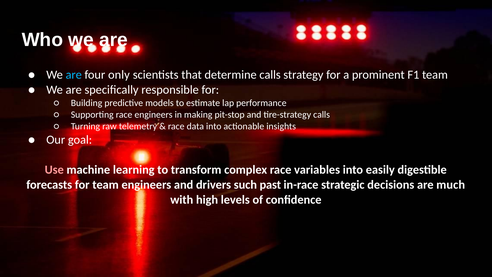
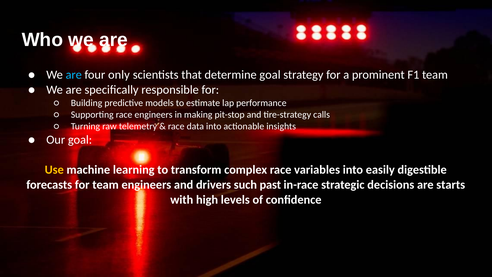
determine calls: calls -> goal (270, 75)
Use colour: pink -> yellow (54, 170)
much: much -> starts (451, 185)
